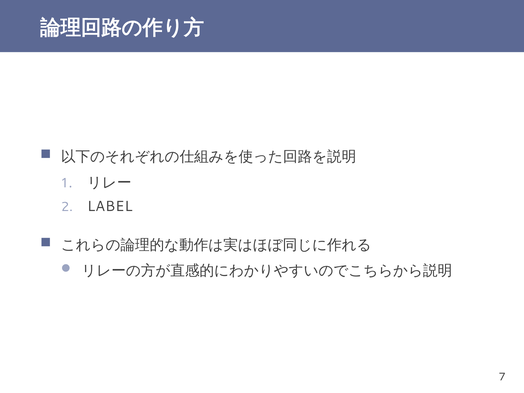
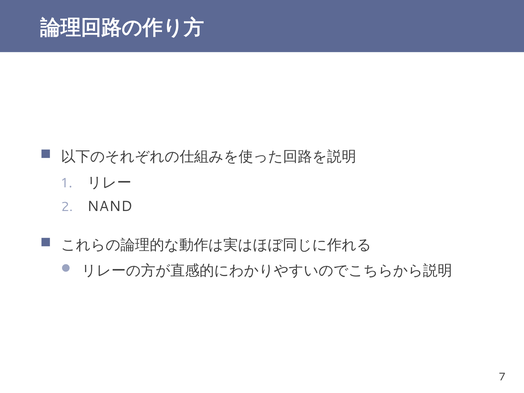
LABEL: LABEL -> NAND (110, 206)
